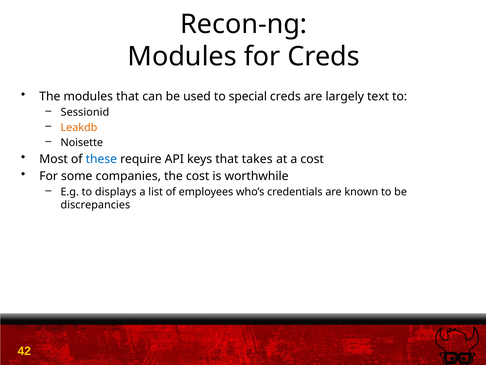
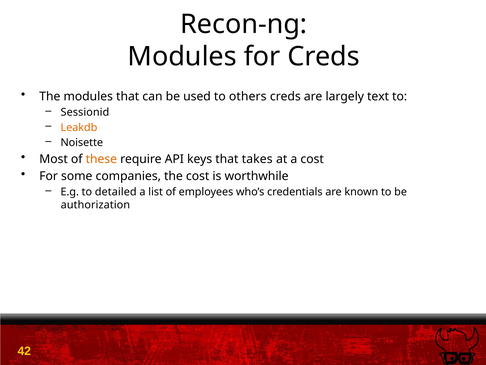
special: special -> others (248, 96)
these colour: blue -> orange (101, 159)
displays: displays -> detailed (116, 192)
discrepancies: discrepancies -> authorization (95, 205)
